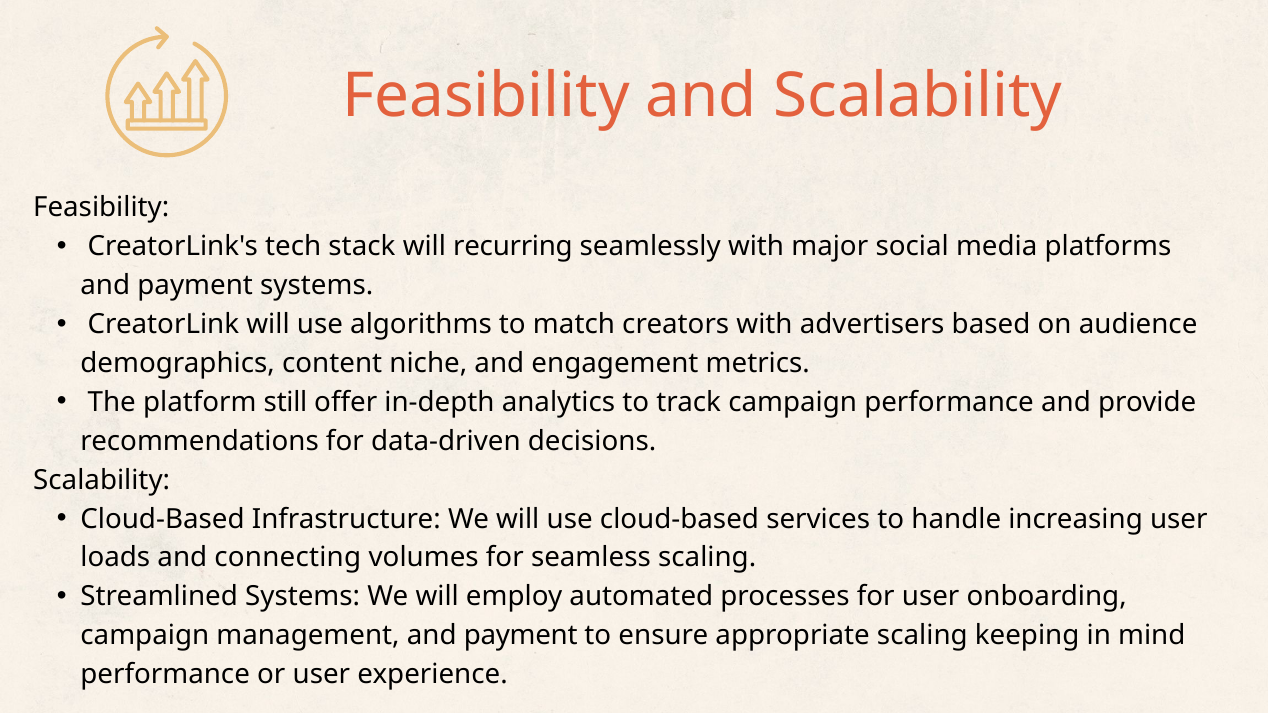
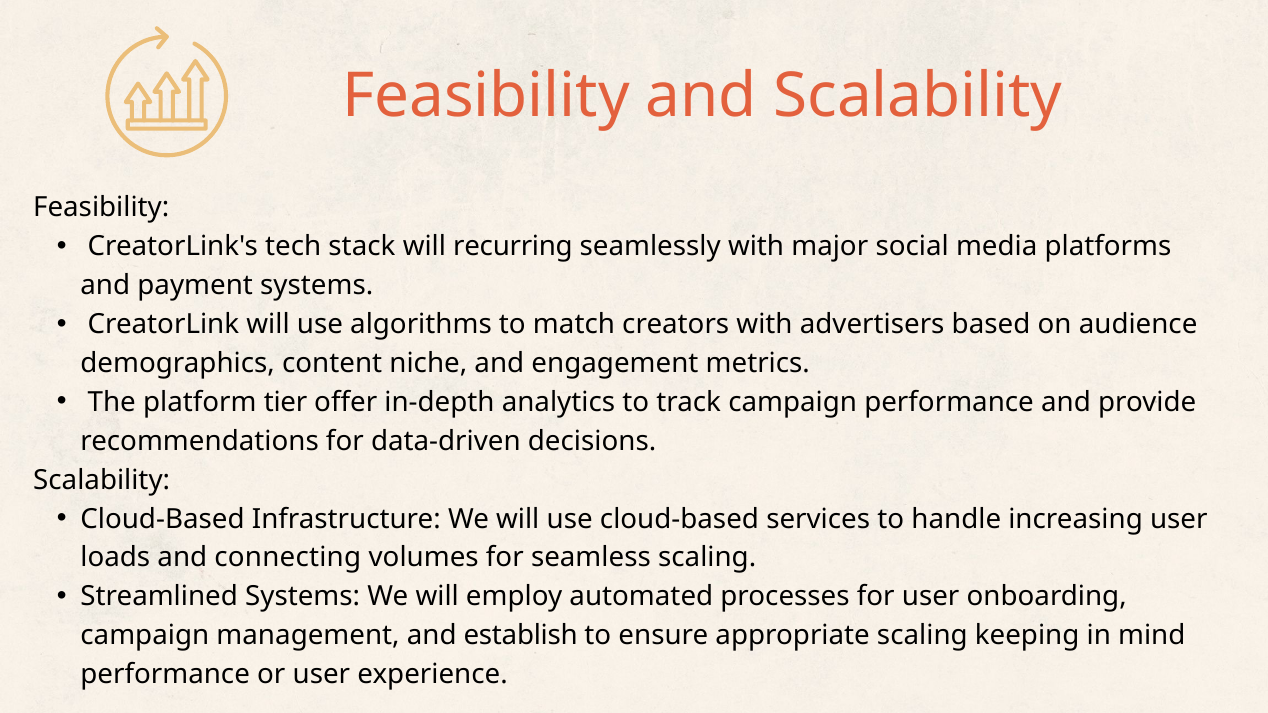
still: still -> tier (286, 402)
management and payment: payment -> establish (521, 636)
